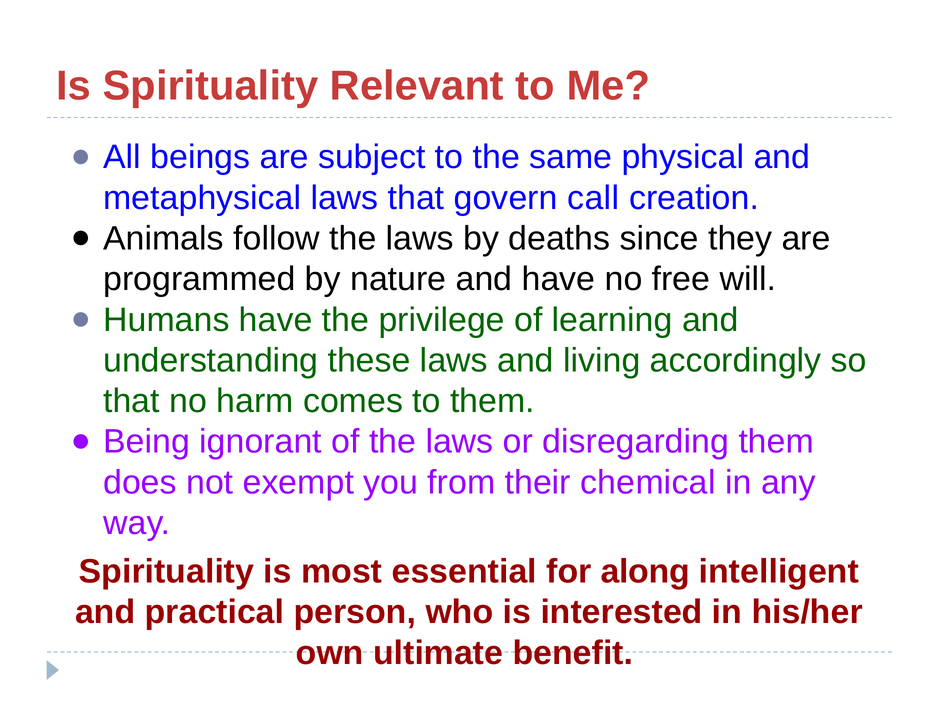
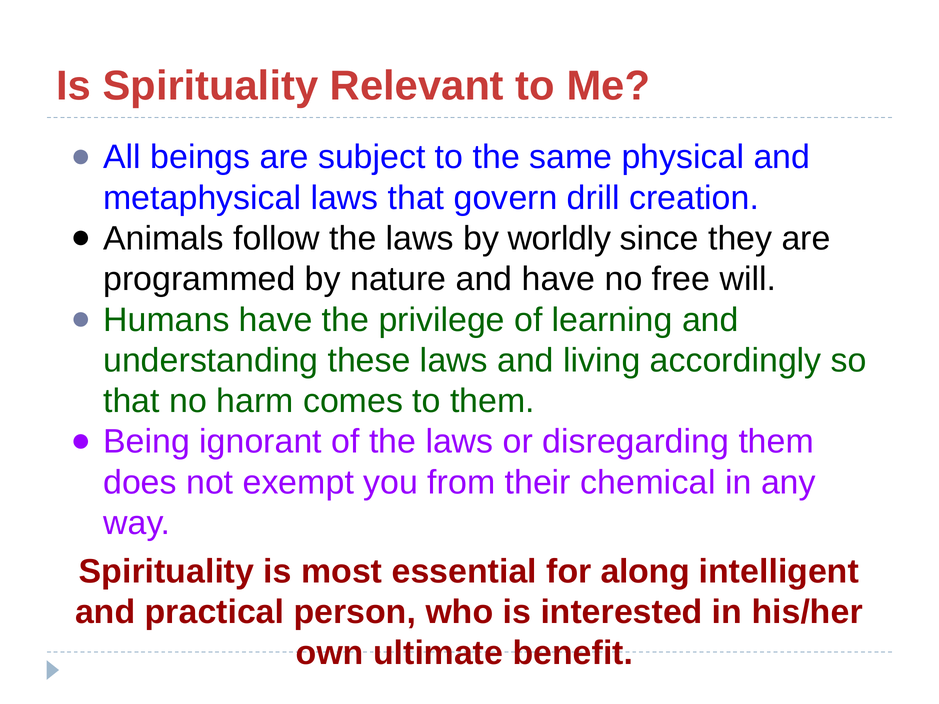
call: call -> drill (593, 198)
deaths: deaths -> worldly (559, 239)
